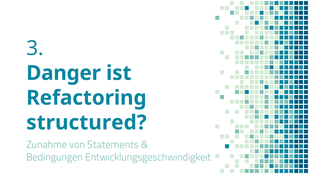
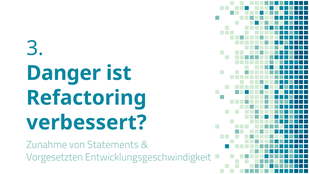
structured: structured -> verbessert (86, 122)
Bedingungen: Bedingungen -> Vorgesetzten (55, 157)
